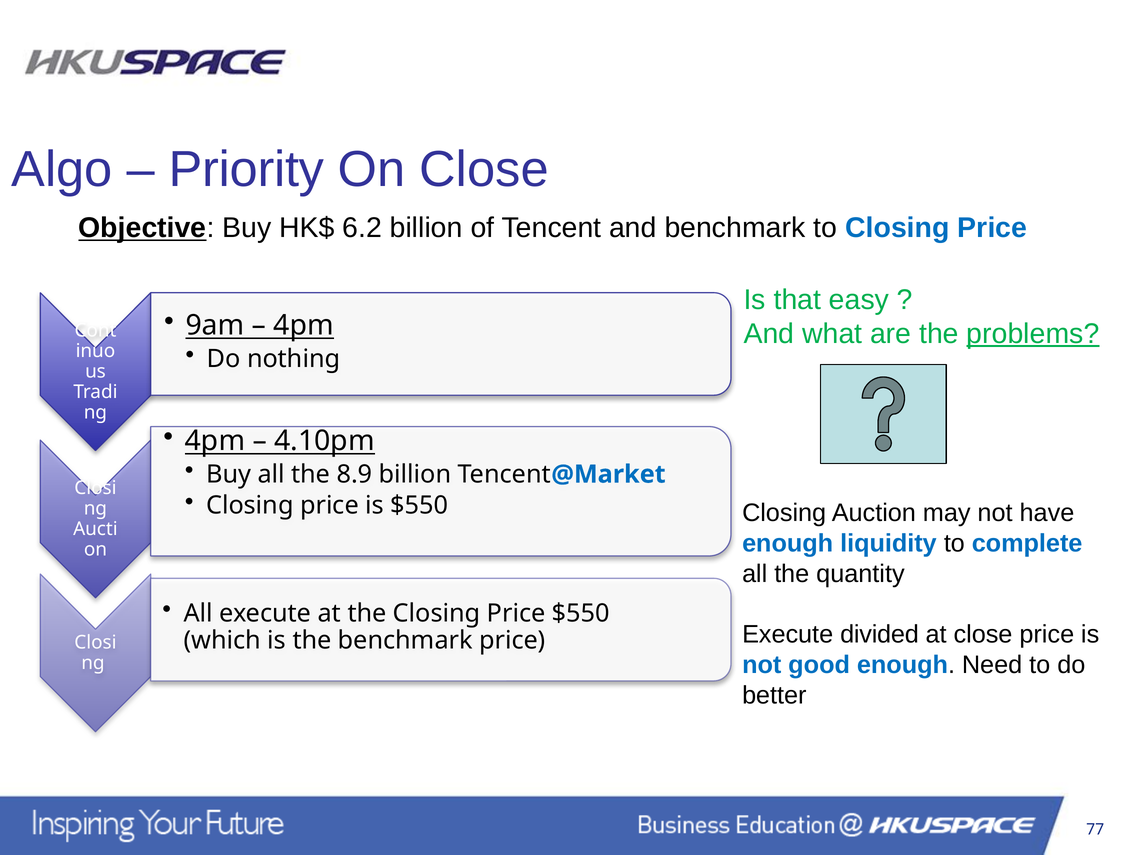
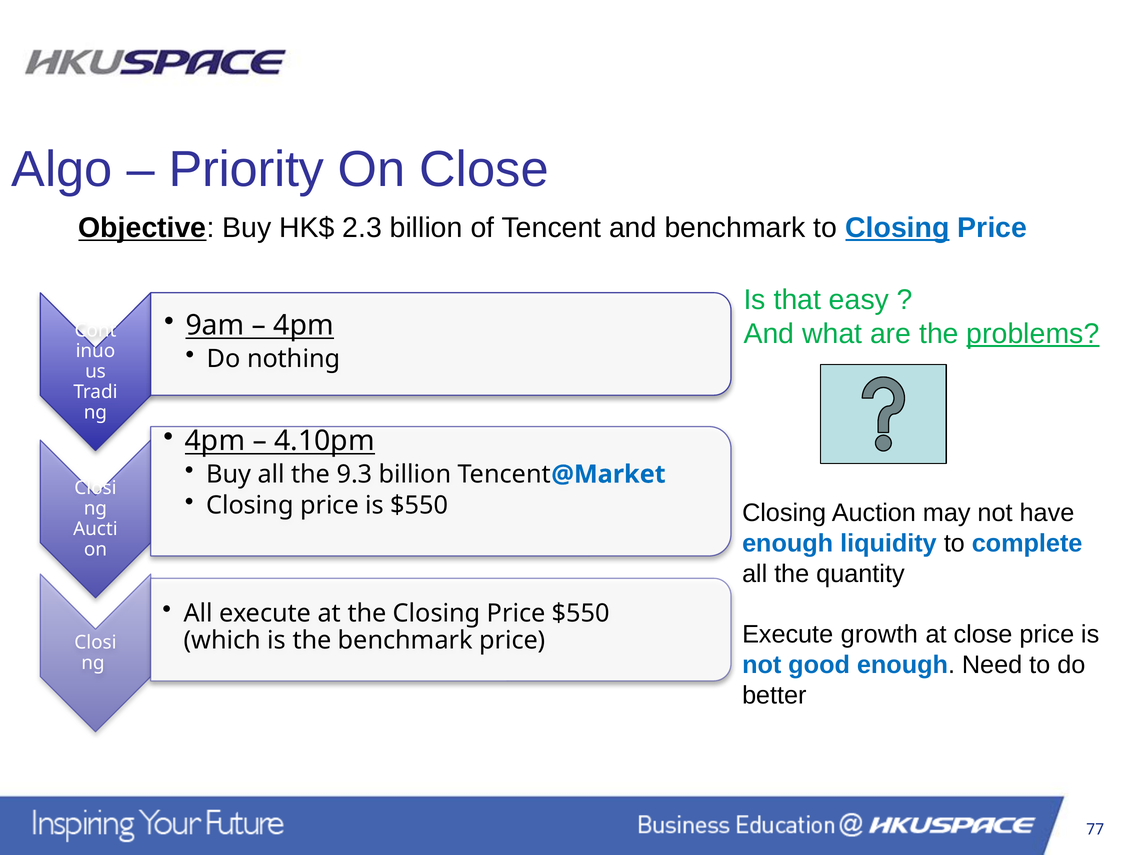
6.2: 6.2 -> 2.3 (362, 228)
Closing underline: none -> present (897, 228)
8.9: 8.9 -> 9.3 (355, 474)
divided: divided -> growth (879, 634)
